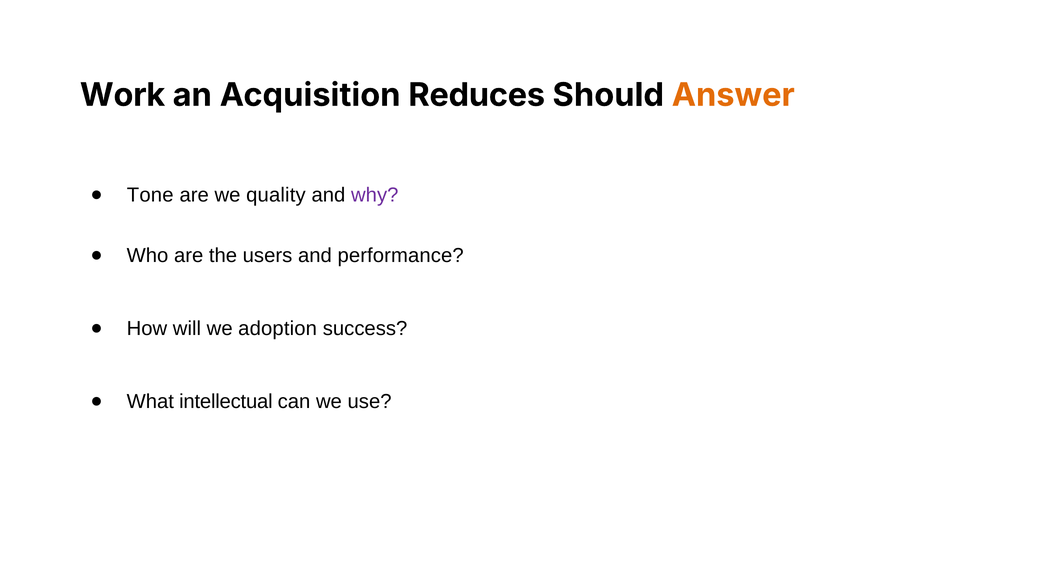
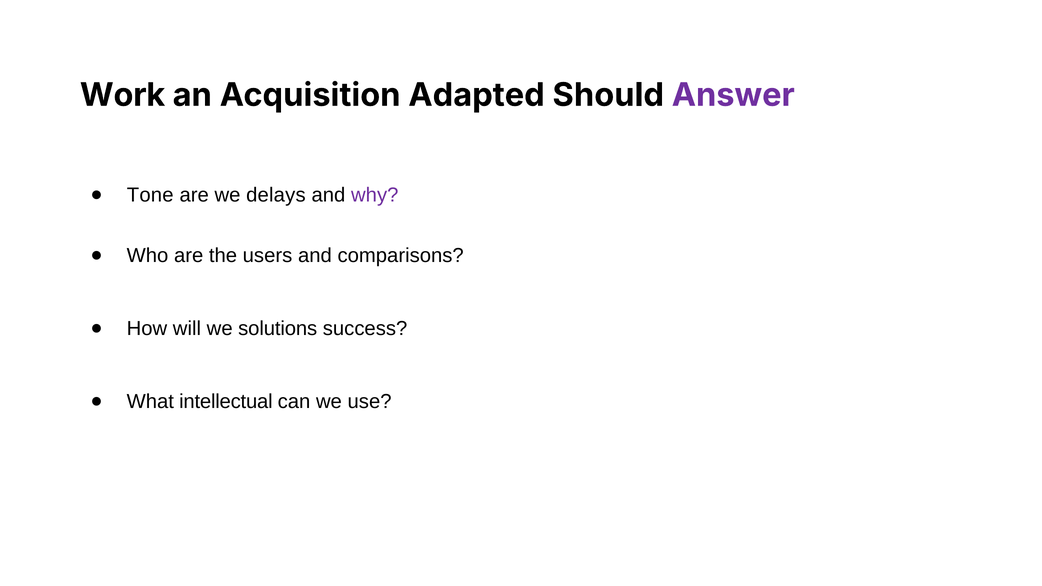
Reduces: Reduces -> Adapted (477, 95)
Answer colour: orange -> purple (733, 95)
quality: quality -> delays (276, 195)
performance: performance -> comparisons (401, 256)
adoption: adoption -> solutions (278, 329)
